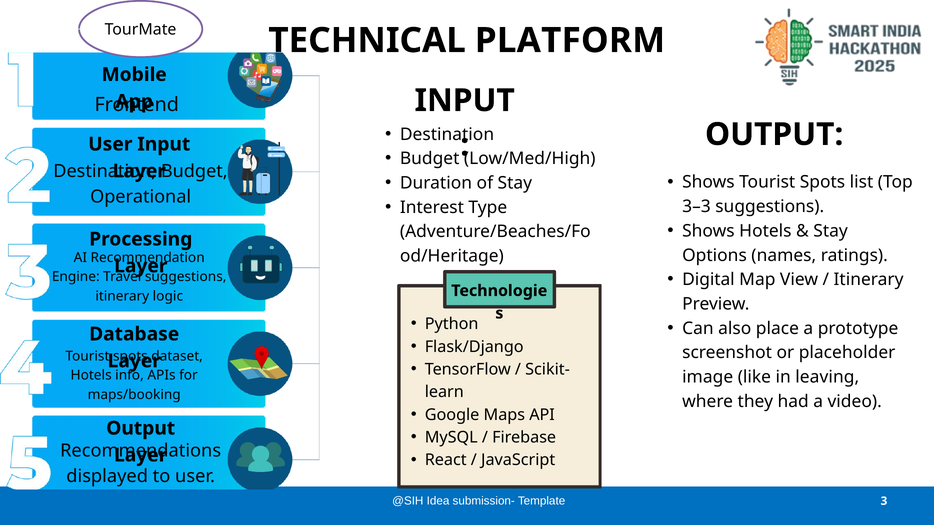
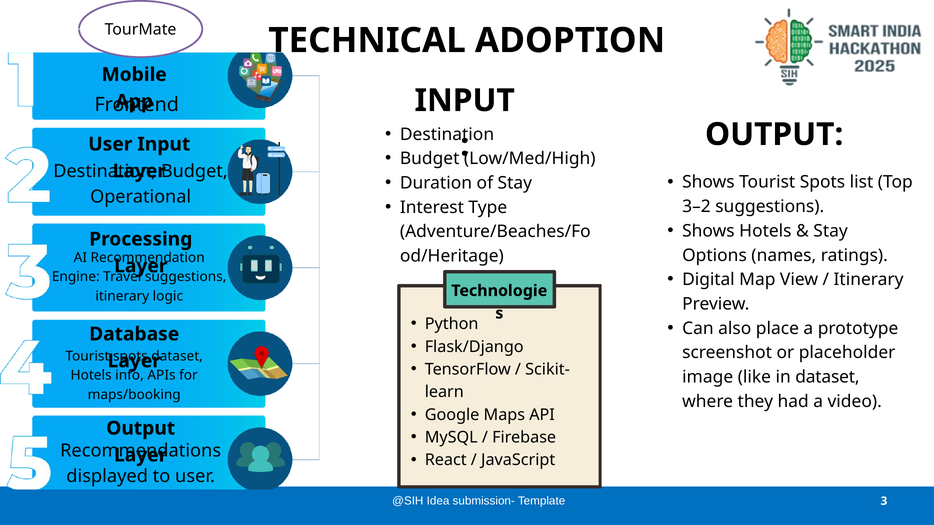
PLATFORM: PLATFORM -> ADOPTION (570, 41)
3–3: 3–3 -> 3–2 (696, 207)
in leaving: leaving -> dataset (827, 377)
